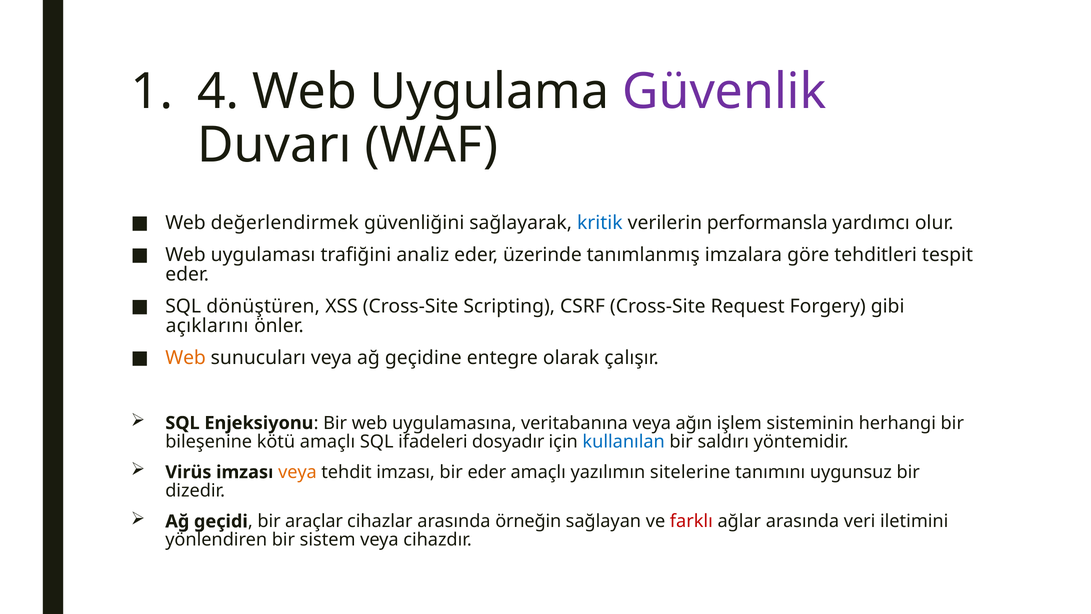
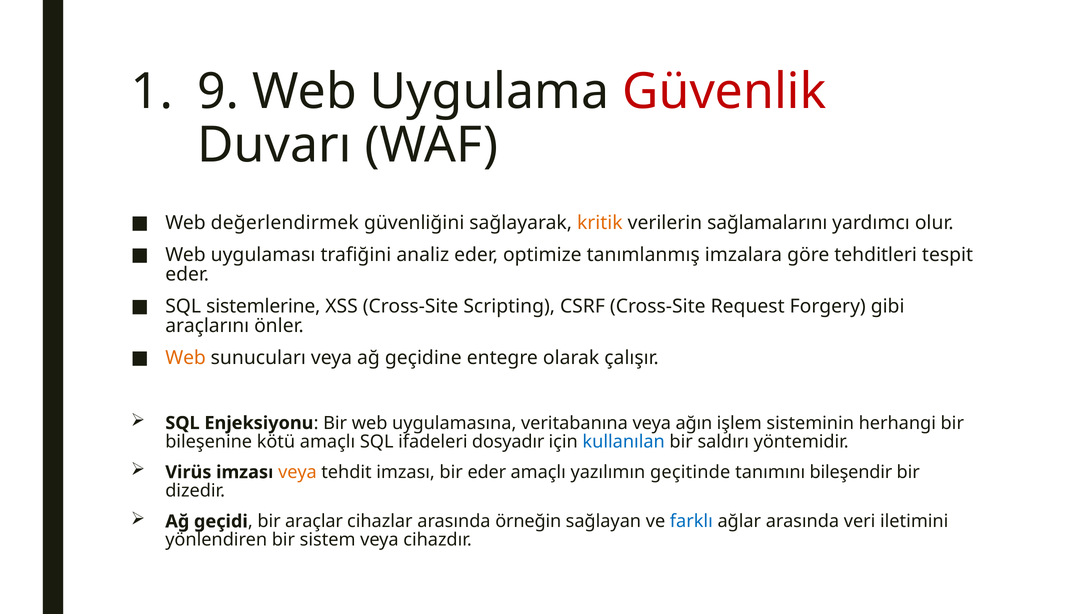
4: 4 -> 9 (218, 92)
Güvenlik colour: purple -> red (724, 92)
kritik colour: blue -> orange (600, 223)
performansla: performansla -> sağlamalarını (767, 223)
üzerinde: üzerinde -> optimize (542, 255)
dönüştüren: dönüştüren -> sistemlerine (263, 306)
açıklarını: açıklarını -> araçlarını (207, 326)
sitelerine: sitelerine -> geçitinde (690, 472)
uygunsuz: uygunsuz -> bileşendir (851, 472)
farklı colour: red -> blue (691, 521)
